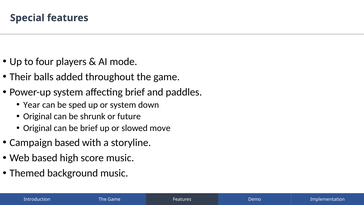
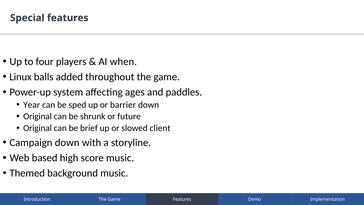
mode: mode -> when (123, 62)
Their: Their -> Linux (21, 77)
affecting brief: brief -> ages (135, 92)
or system: system -> barrier (123, 105)
move: move -> client (160, 128)
Campaign based: based -> down (67, 142)
